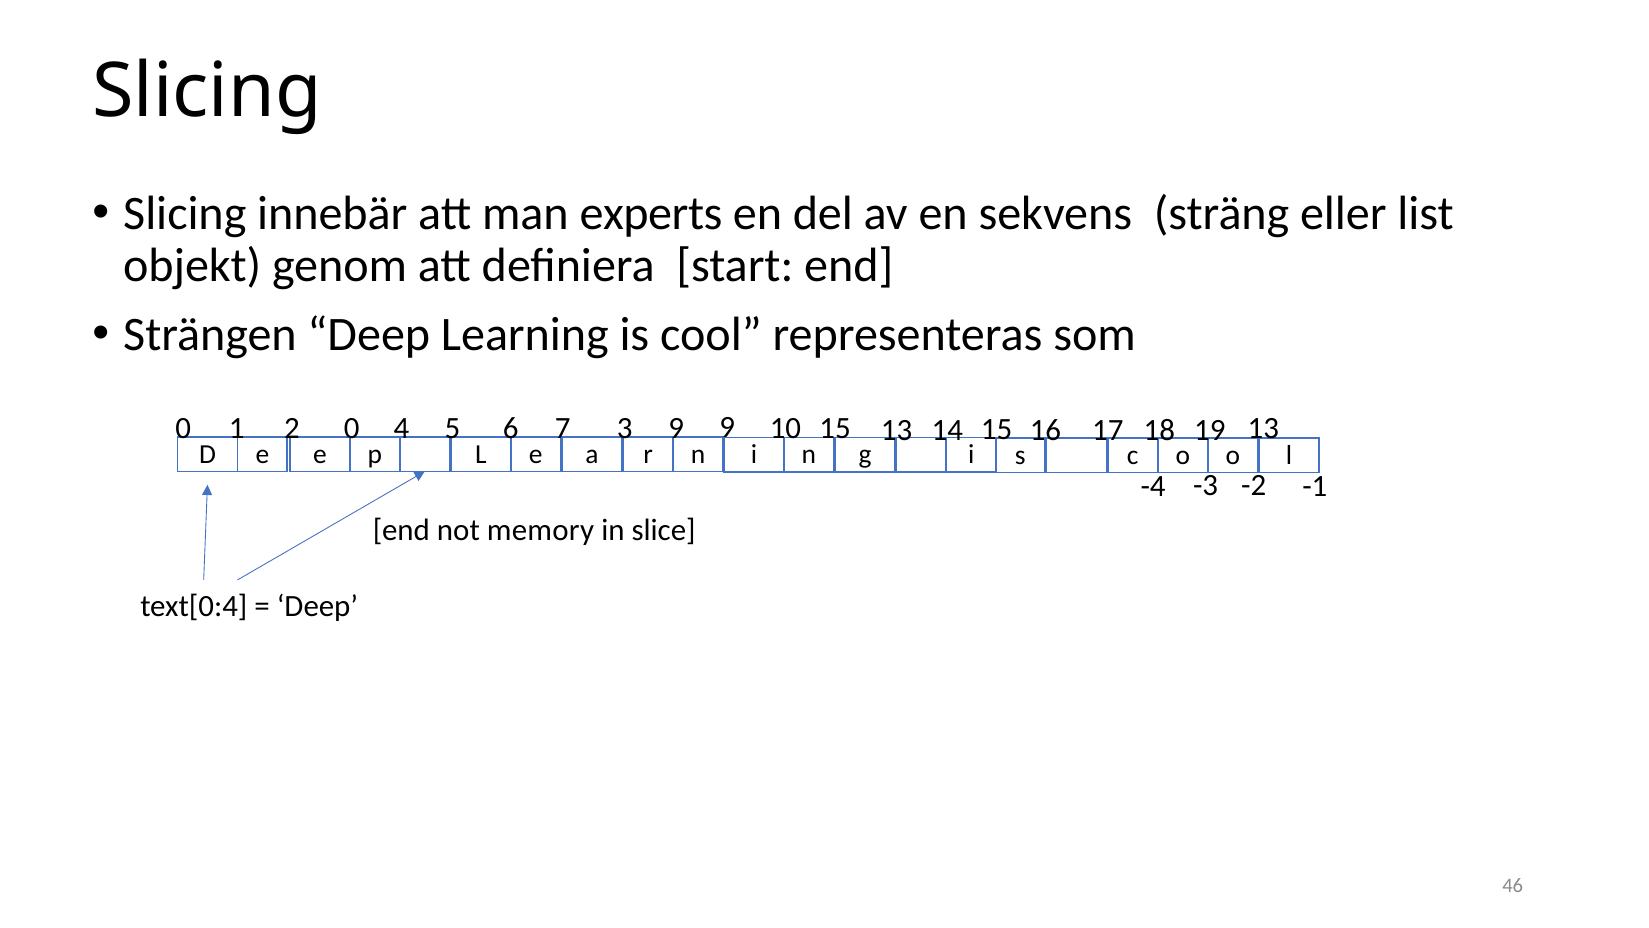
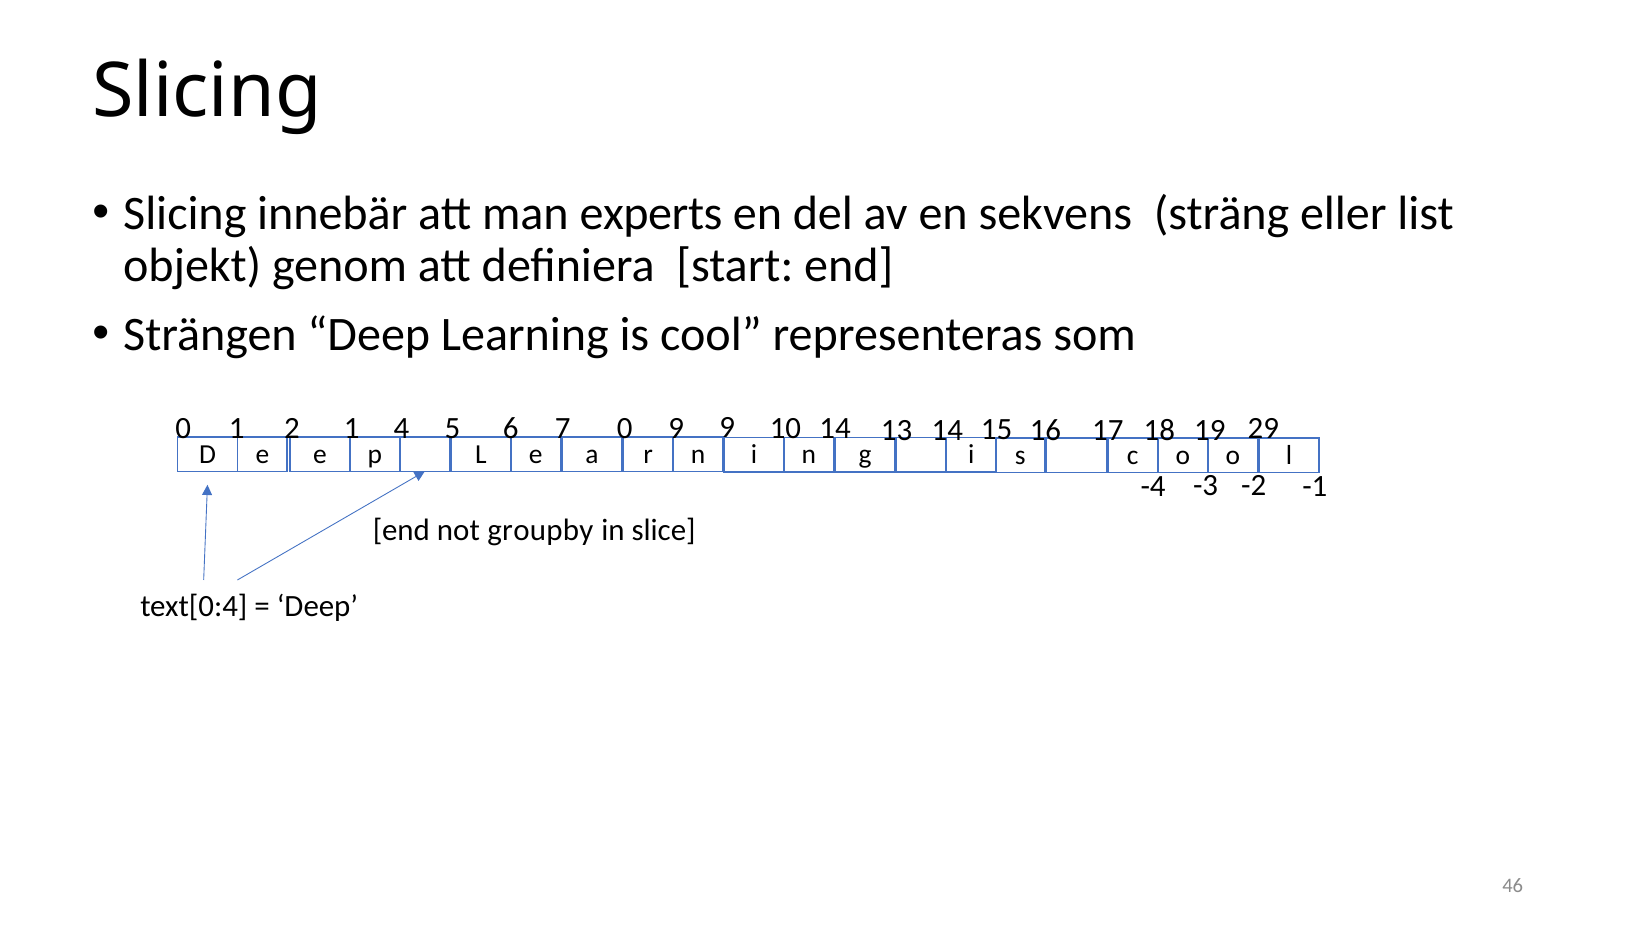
2 0: 0 -> 1 (352, 428)
7 3: 3 -> 0 (625, 428)
10 15: 15 -> 14 (835, 428)
19 13: 13 -> 29 (1263, 428)
memory: memory -> groupby (540, 530)
